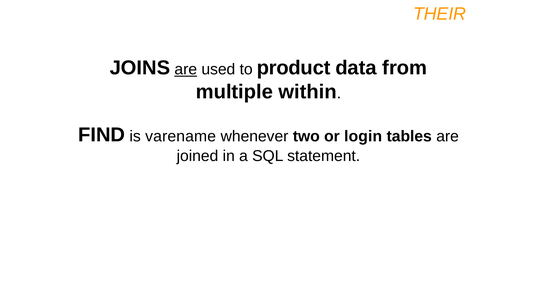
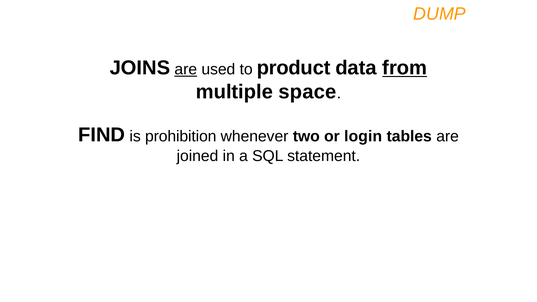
THEIR: THEIR -> DUMP (439, 14)
from underline: none -> present (405, 68)
within: within -> space (308, 92)
varename: varename -> prohibition (181, 136)
